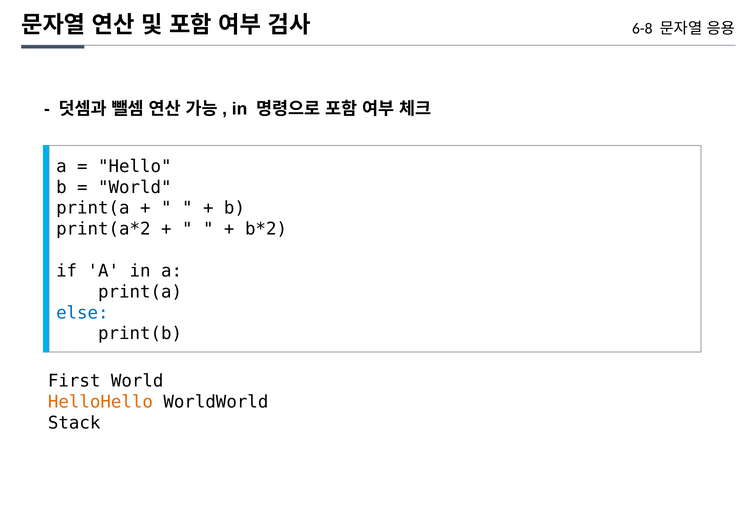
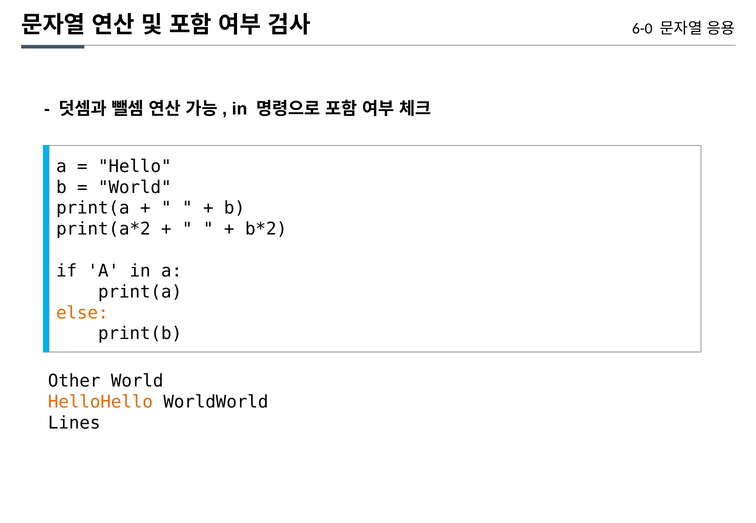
6-8: 6-8 -> 6-0 (642, 29)
else colour: blue -> orange (82, 313)
First: First -> Other (74, 381)
Stack: Stack -> Lines (74, 423)
